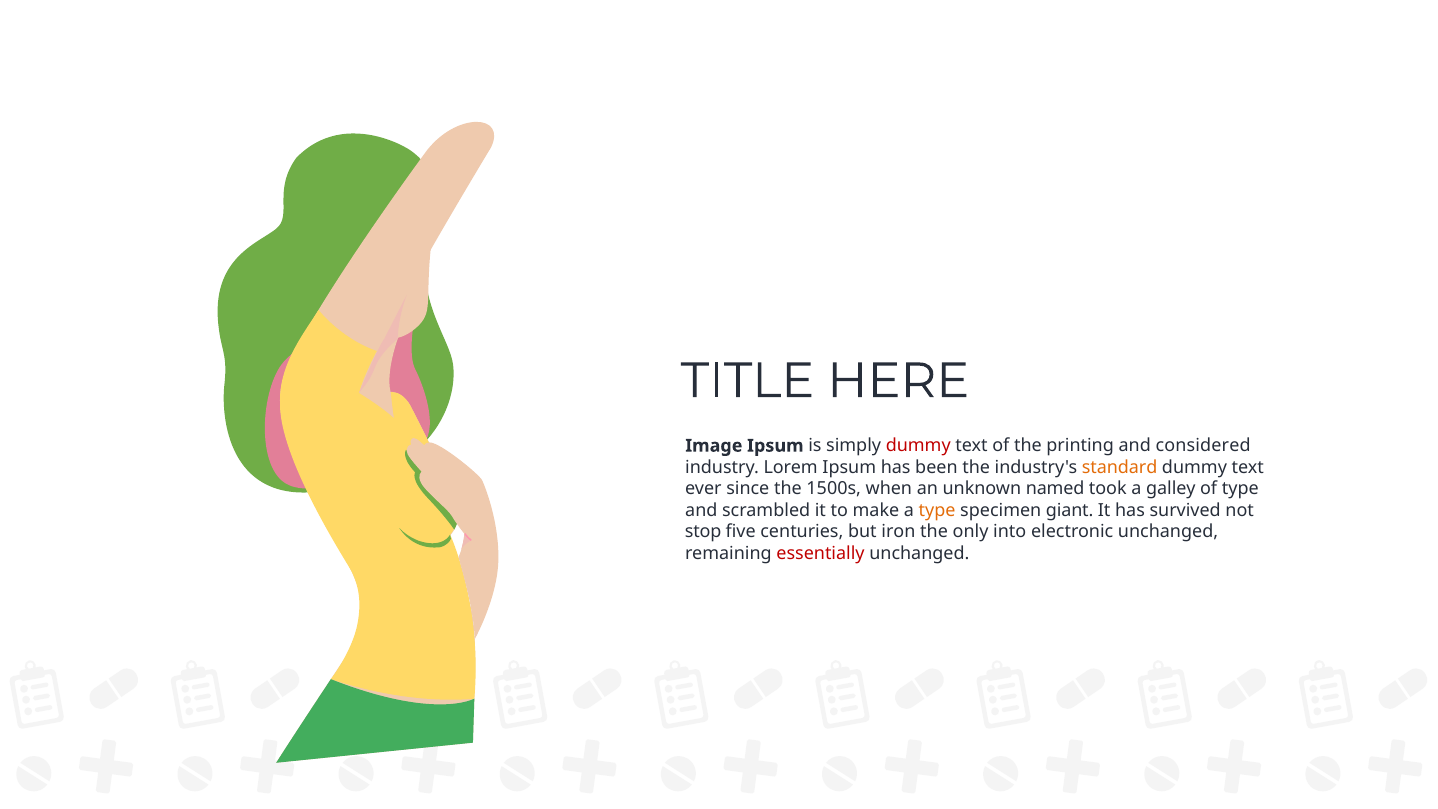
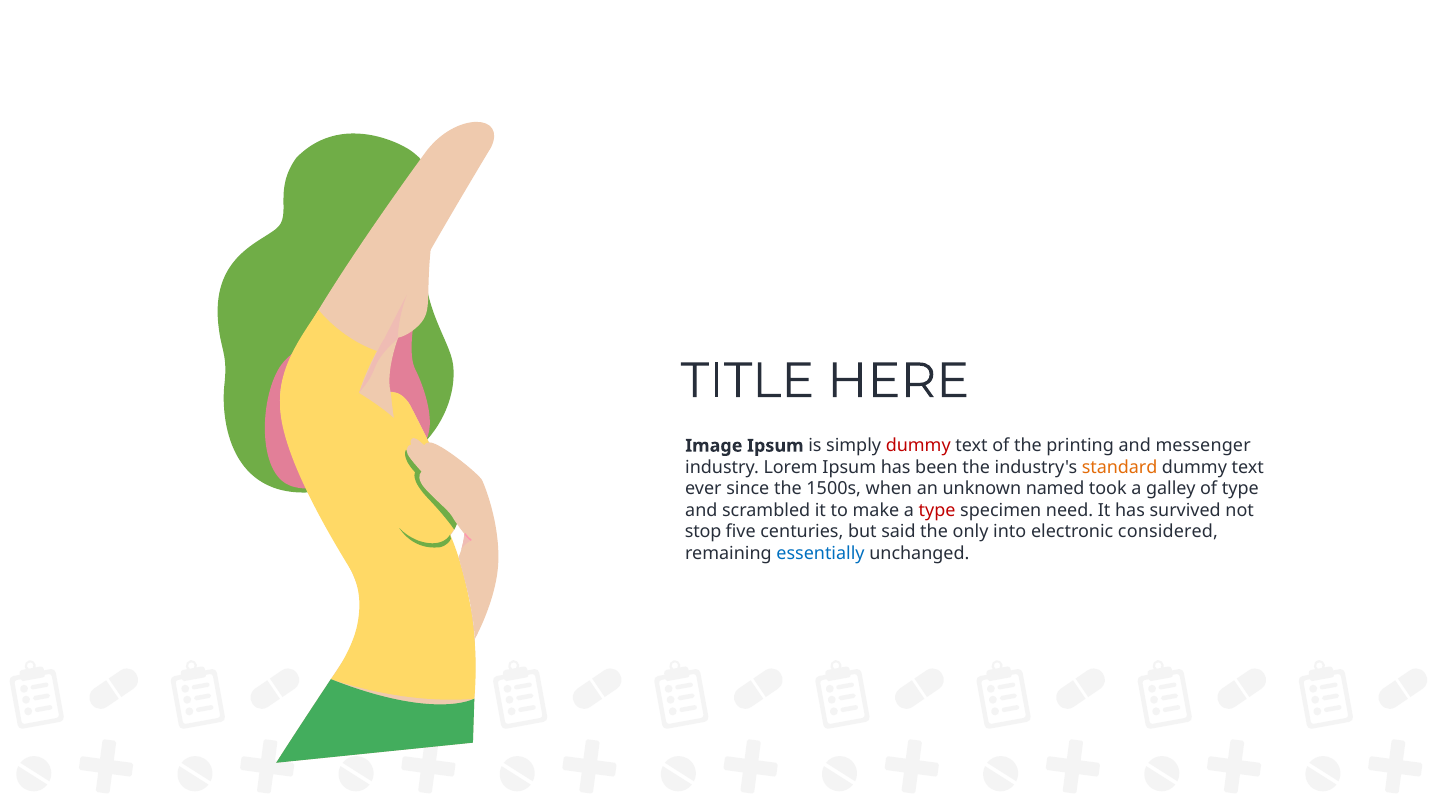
considered: considered -> messenger (1203, 446)
type colour: orange -> red (937, 510)
giant: giant -> need (1070, 510)
iron: iron -> said (898, 532)
electronic unchanged: unchanged -> considered (1168, 532)
essentially colour: red -> blue (821, 554)
